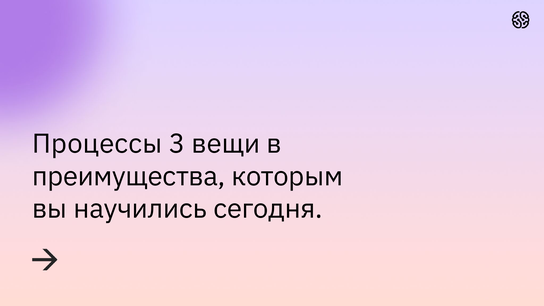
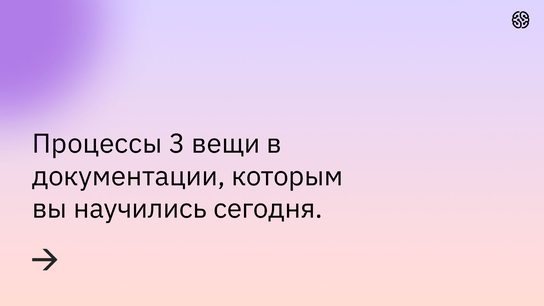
преимущества: преимущества -> документации (129, 176)
